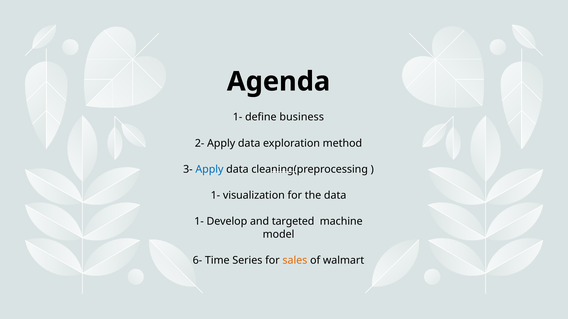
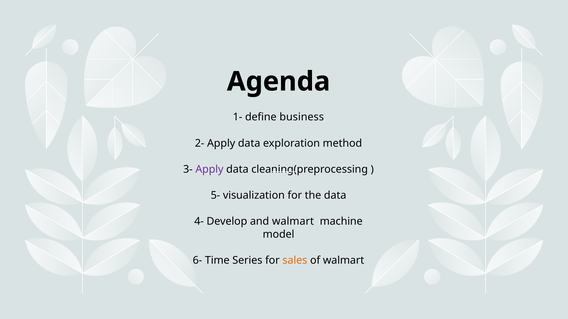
Apply colour: blue -> purple (209, 169)
1-: 1- -> 5- (215, 196)
1-: 1- -> 4- (199, 222)
and targeted: targeted -> walmart (293, 222)
